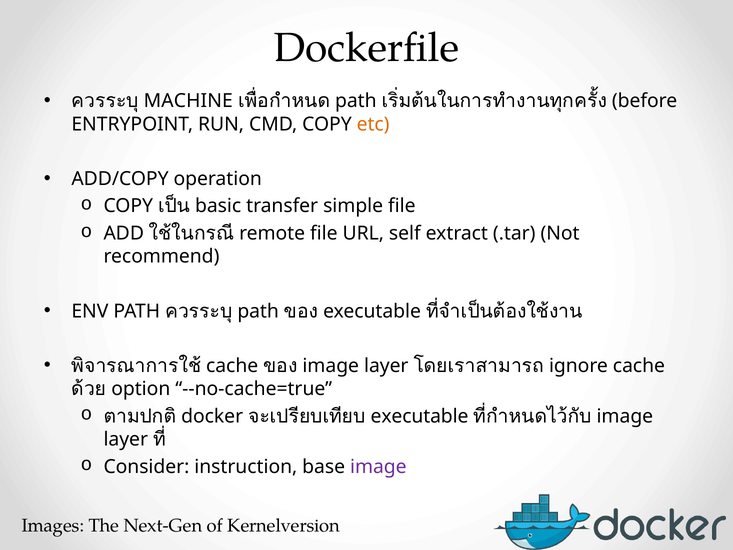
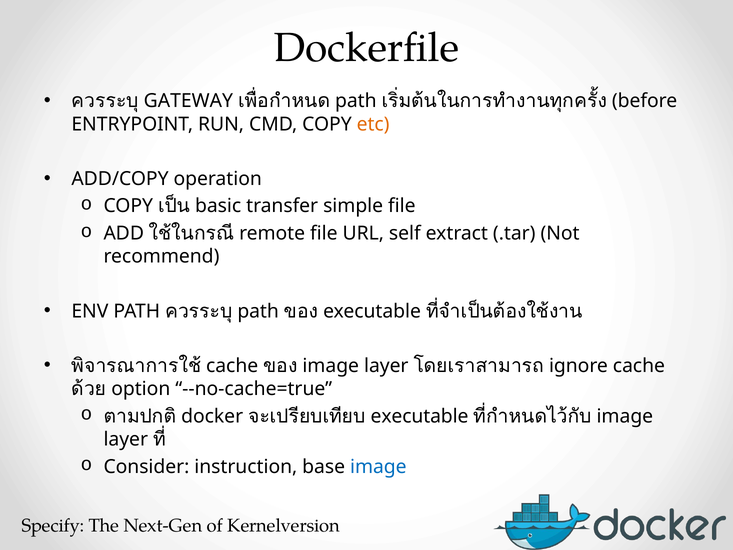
MACHINE: MACHINE -> GATEWAY (188, 101)
image colour: purple -> blue (378, 467)
Images: Images -> Specify (53, 525)
